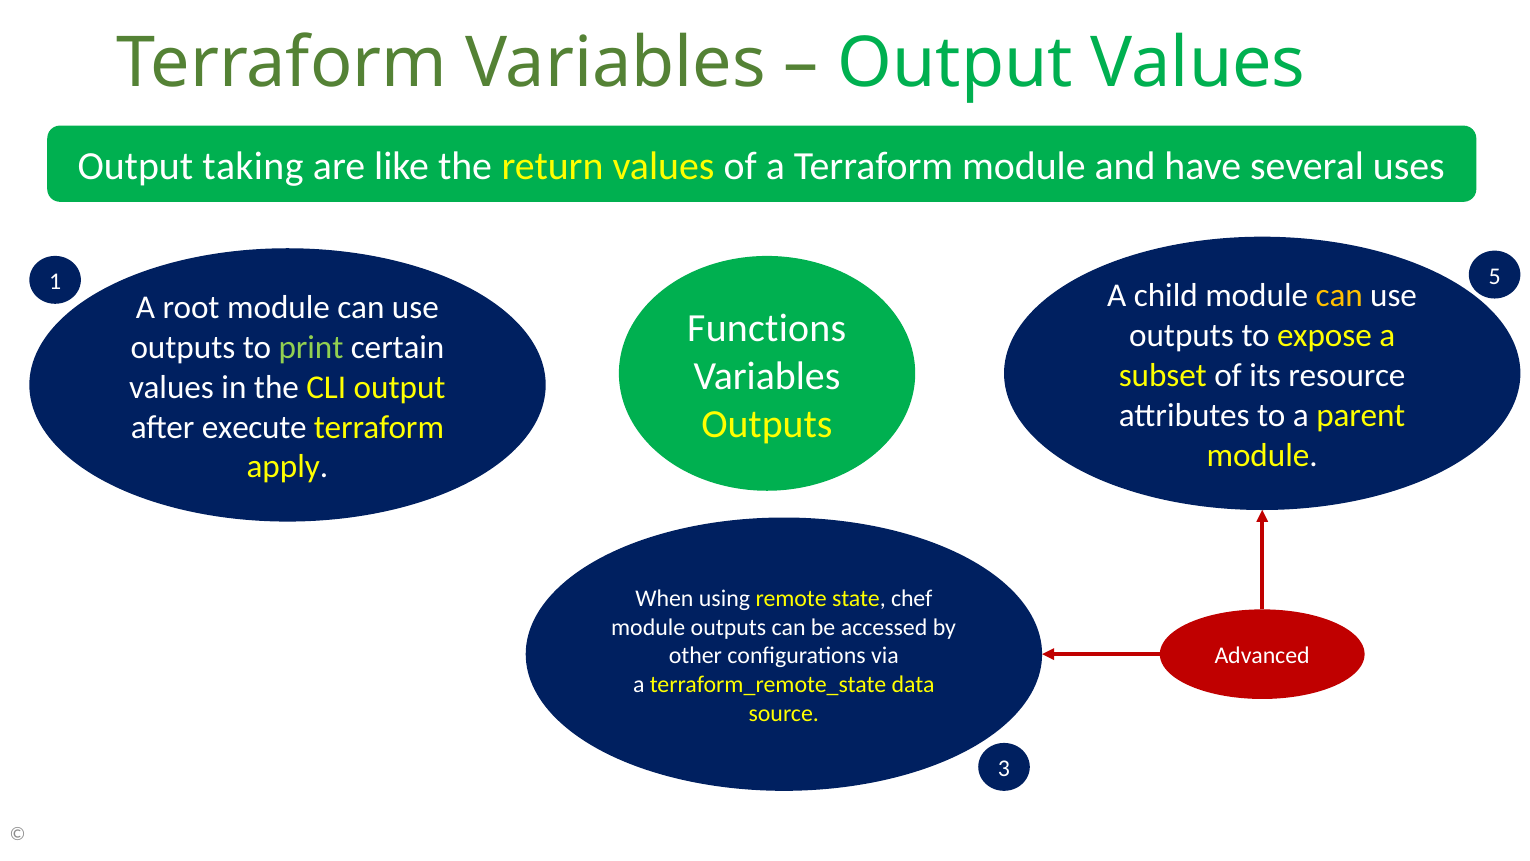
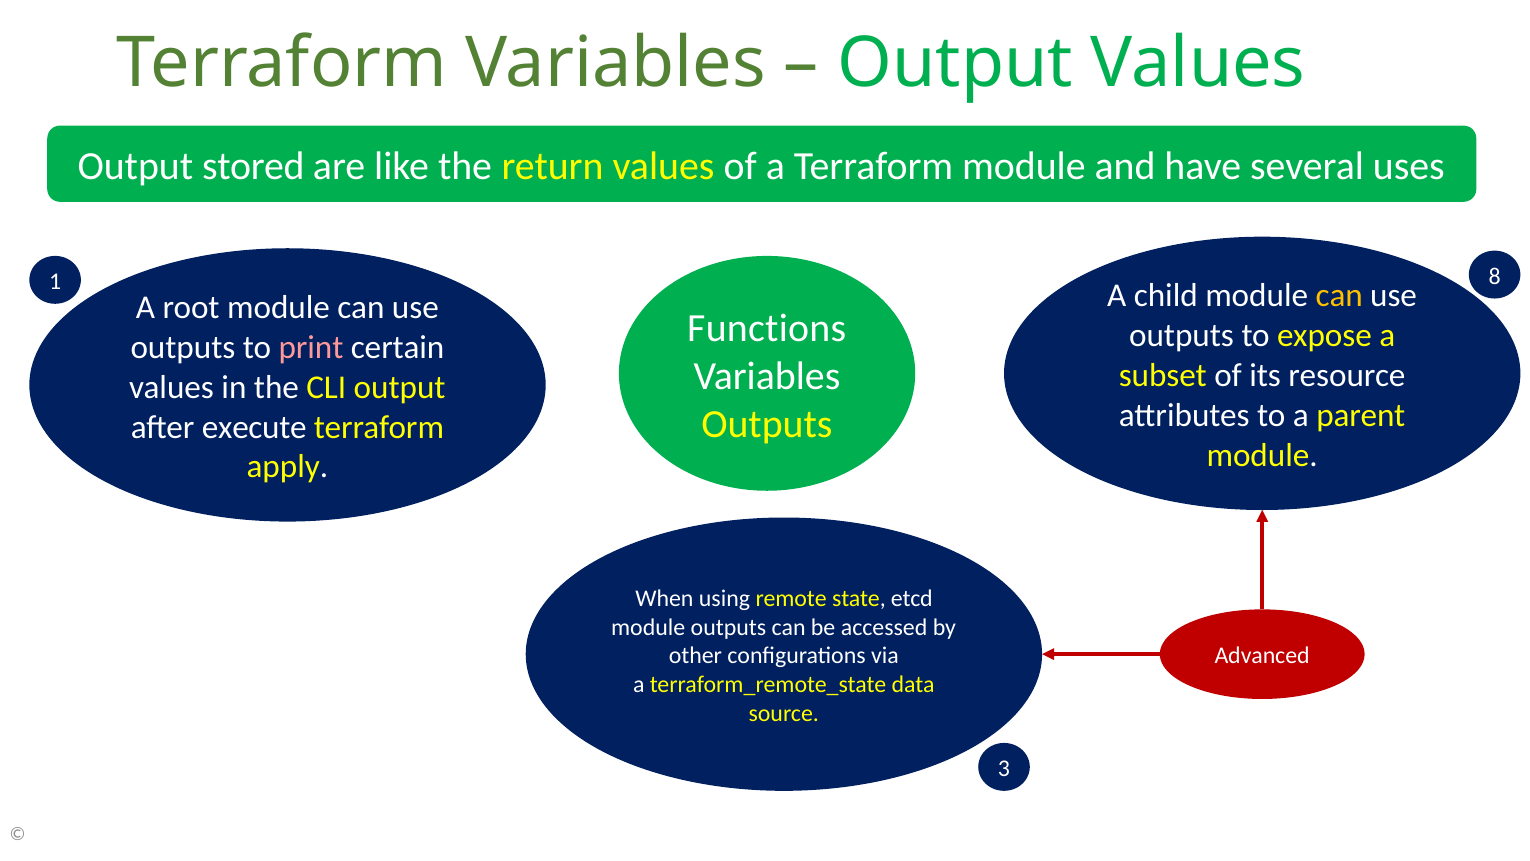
taking: taking -> stored (253, 166)
5: 5 -> 8 (1495, 276)
print colour: light green -> pink (311, 347)
chef: chef -> etcd (912, 598)
